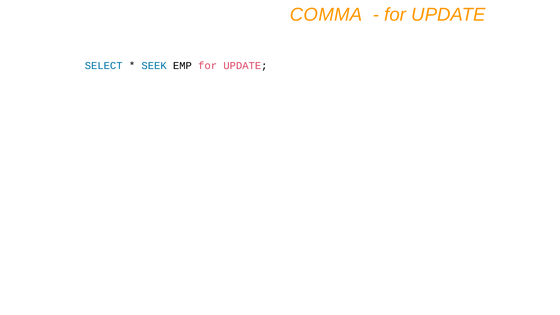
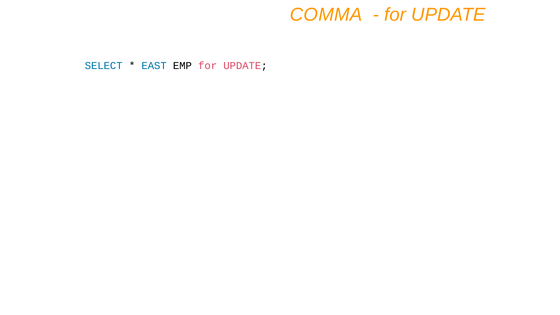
SEEK: SEEK -> EAST (154, 66)
